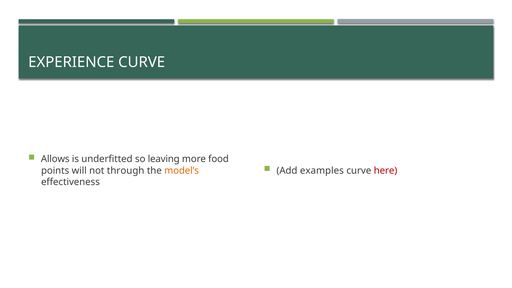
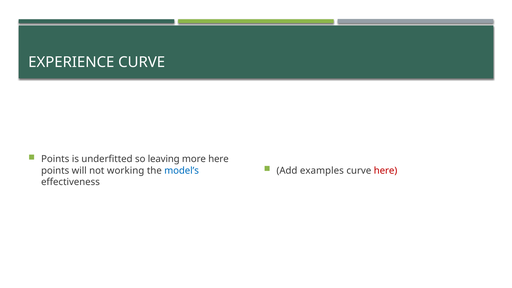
Allows: Allows -> Points (55, 159)
more food: food -> here (218, 159)
through: through -> working (126, 171)
model’s colour: orange -> blue (182, 171)
